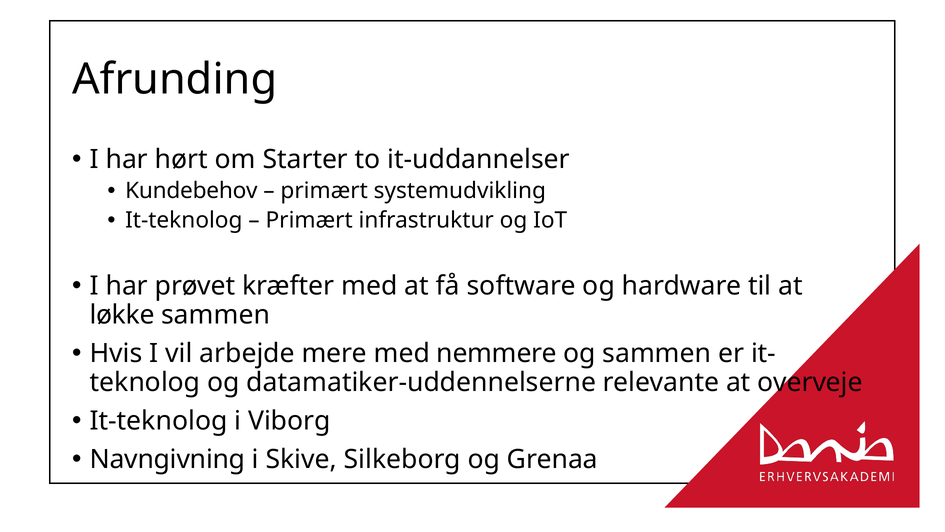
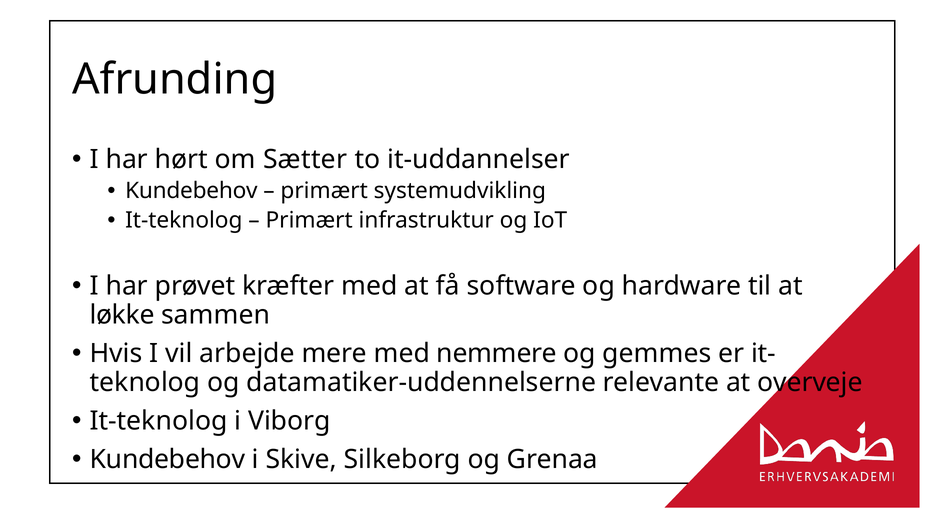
Starter: Starter -> Sætter (305, 159)
og sammen: sammen -> gemmes (657, 353)
Navngivning: Navngivning -> Kundebehov (167, 459)
